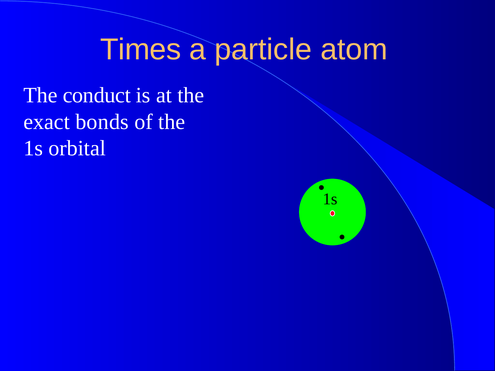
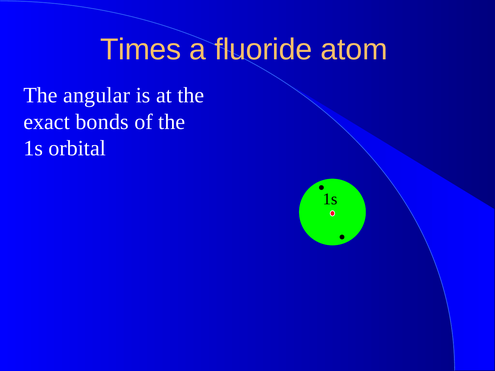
particle: particle -> fluoride (263, 50)
conduct: conduct -> angular (97, 95)
